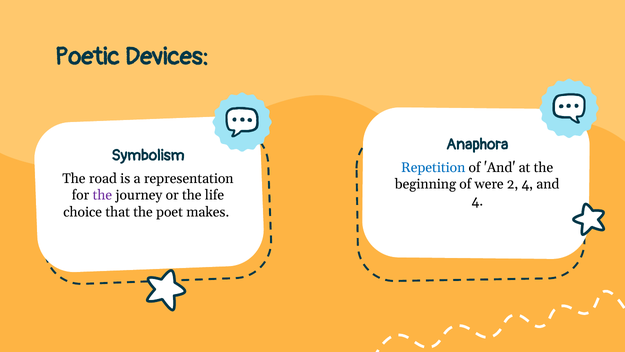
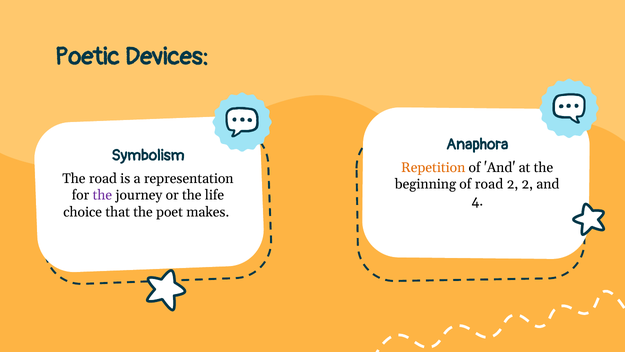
Repetition colour: blue -> orange (433, 167)
of were: were -> road (489, 184)
2 4: 4 -> 2 (527, 184)
